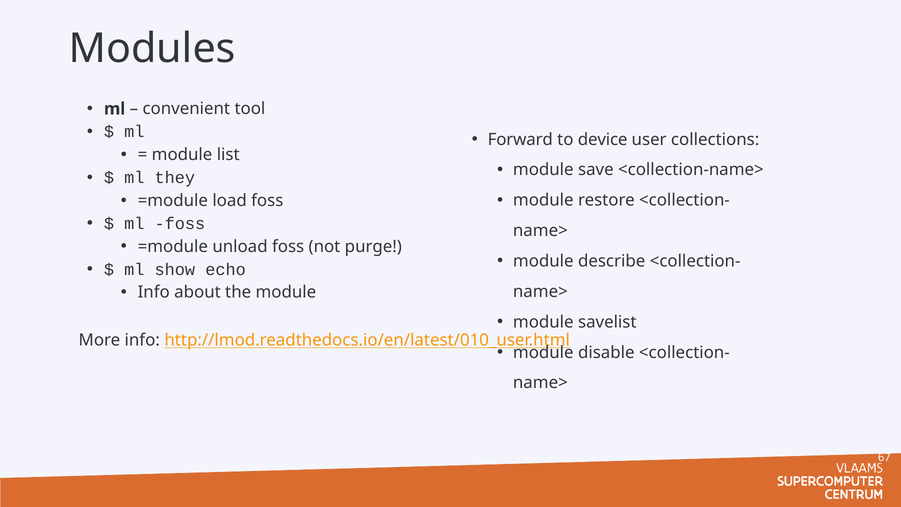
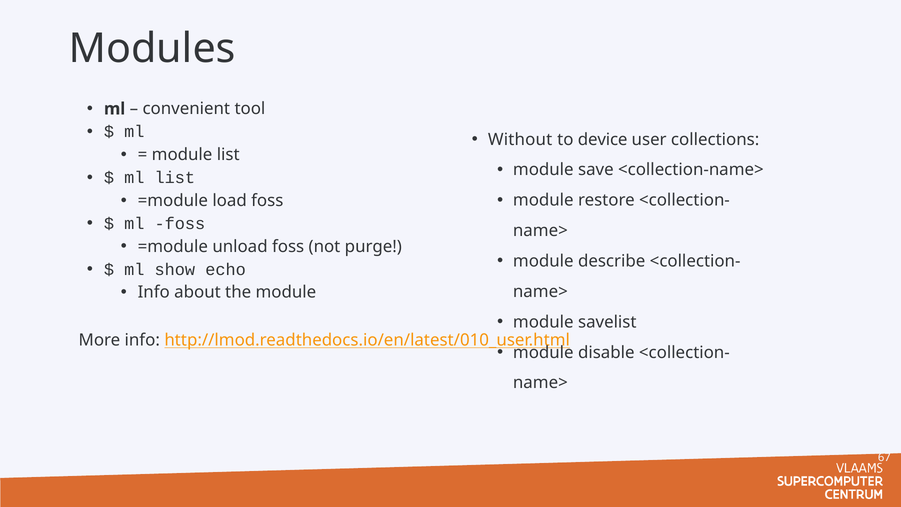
Forward: Forward -> Without (520, 139)
ml they: they -> list (175, 178)
